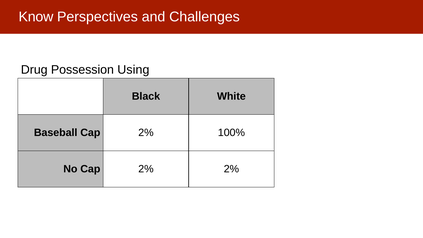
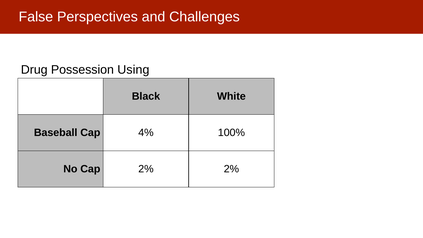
Know: Know -> False (36, 17)
Baseball Cap 2%: 2% -> 4% (146, 133)
